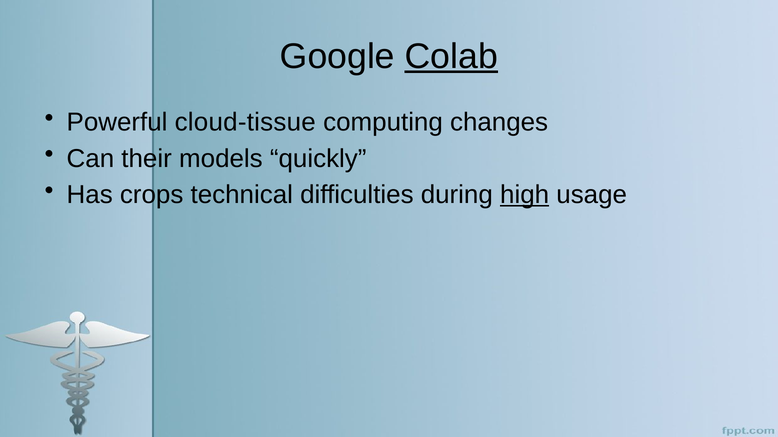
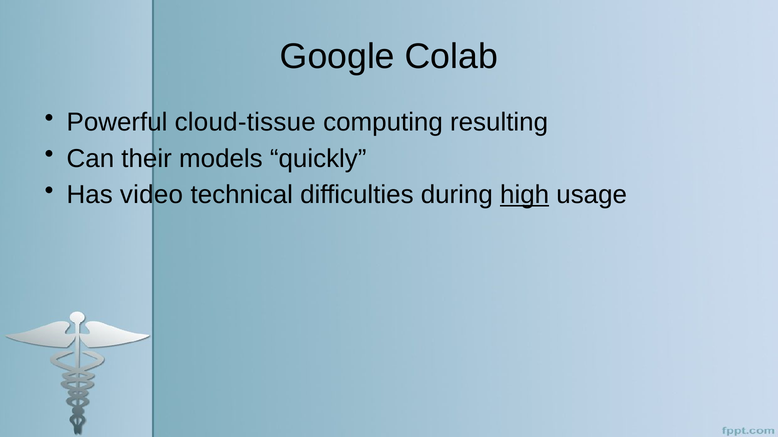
Colab underline: present -> none (451, 56)
changes: changes -> resulting (499, 122)
crops: crops -> video (151, 195)
